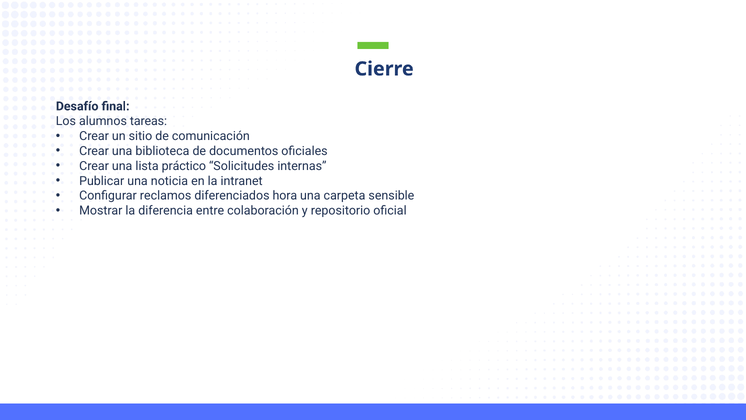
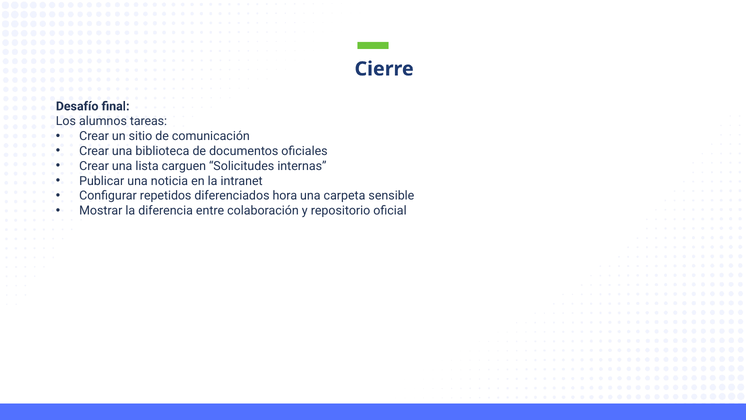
práctico: práctico -> carguen (184, 166)
reclamos: reclamos -> repetidos (166, 196)
